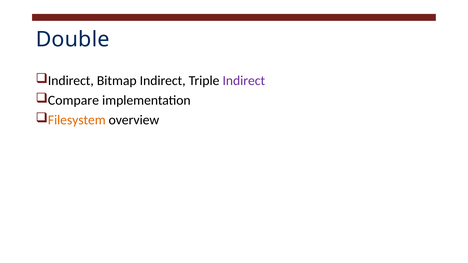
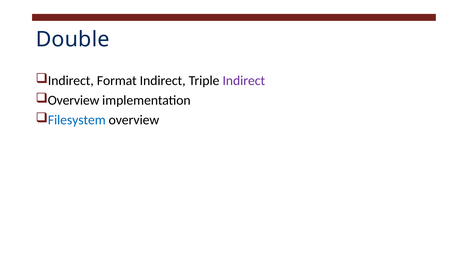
Bitmap: Bitmap -> Format (117, 81)
Compare: Compare -> Overview (74, 101)
Filesystem colour: orange -> blue (77, 120)
